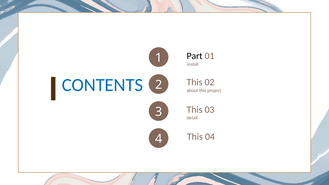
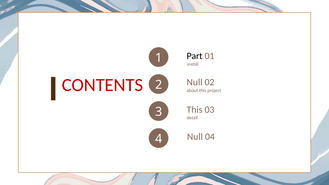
CONTENTS colour: blue -> red (102, 85)
This: This -> Null (195, 82)
This: This -> Null (195, 137)
